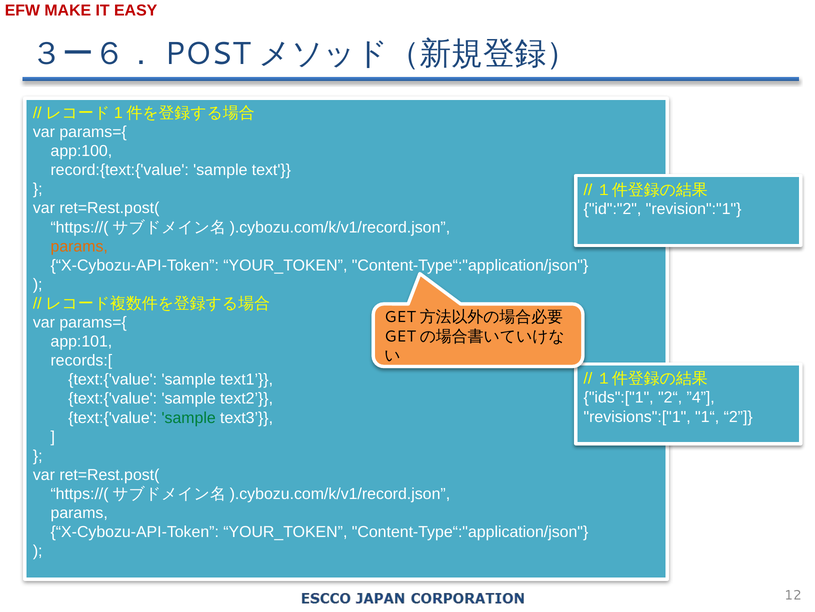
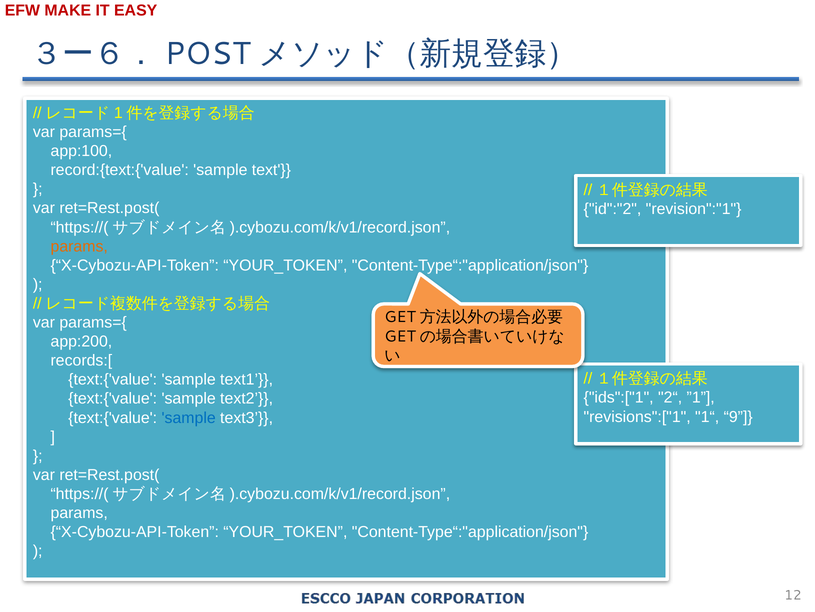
app:101: app:101 -> app:200 (81, 341)
”4: ”4 -> ”1 (701, 397)
2: 2 -> 9 (738, 416)
sample colour: green -> blue (189, 417)
